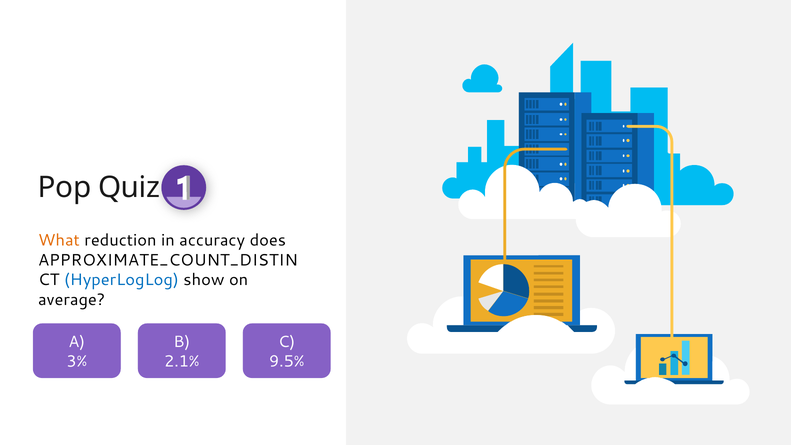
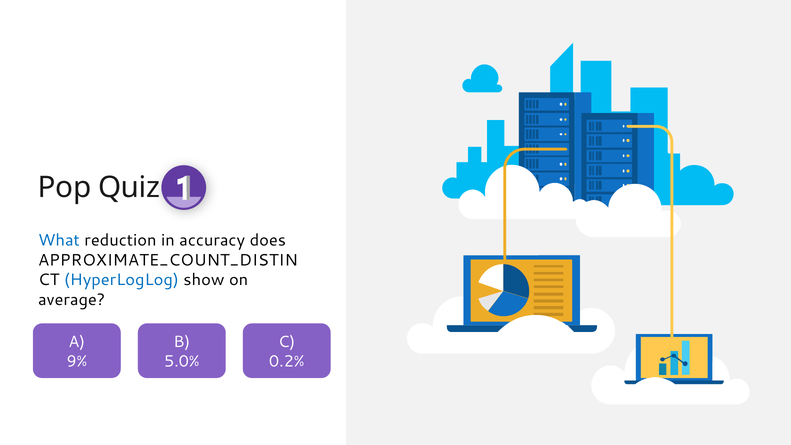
What colour: orange -> blue (59, 240)
3%: 3% -> 9% (77, 361)
2.1%: 2.1% -> 5.0% (182, 361)
9.5%: 9.5% -> 0.2% (287, 361)
